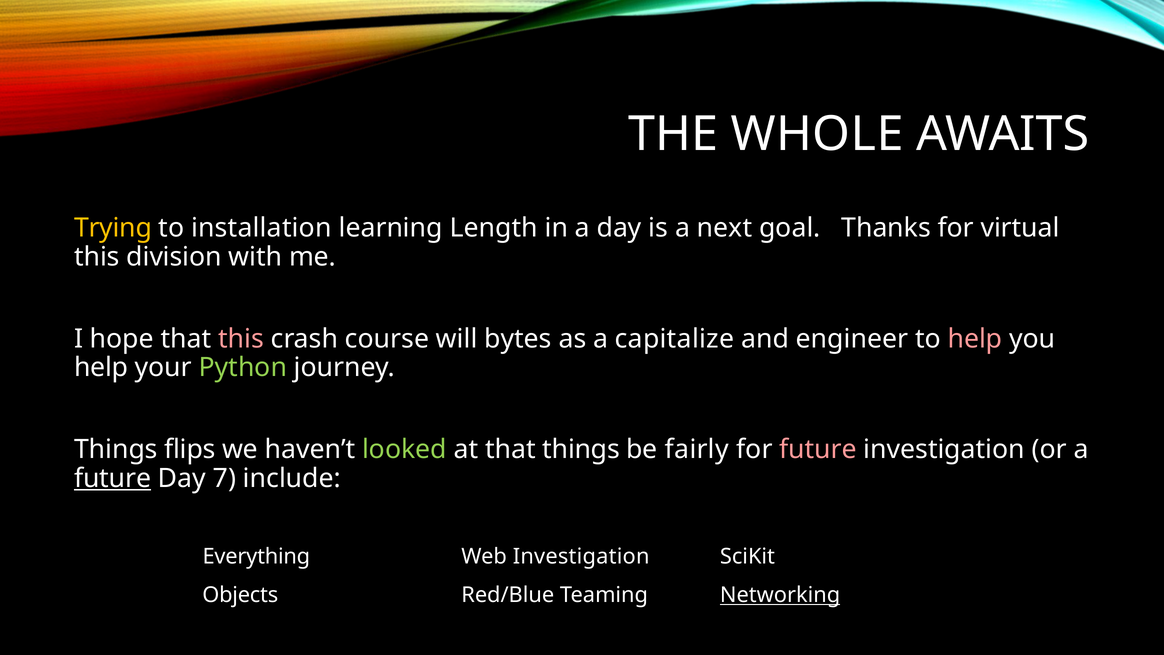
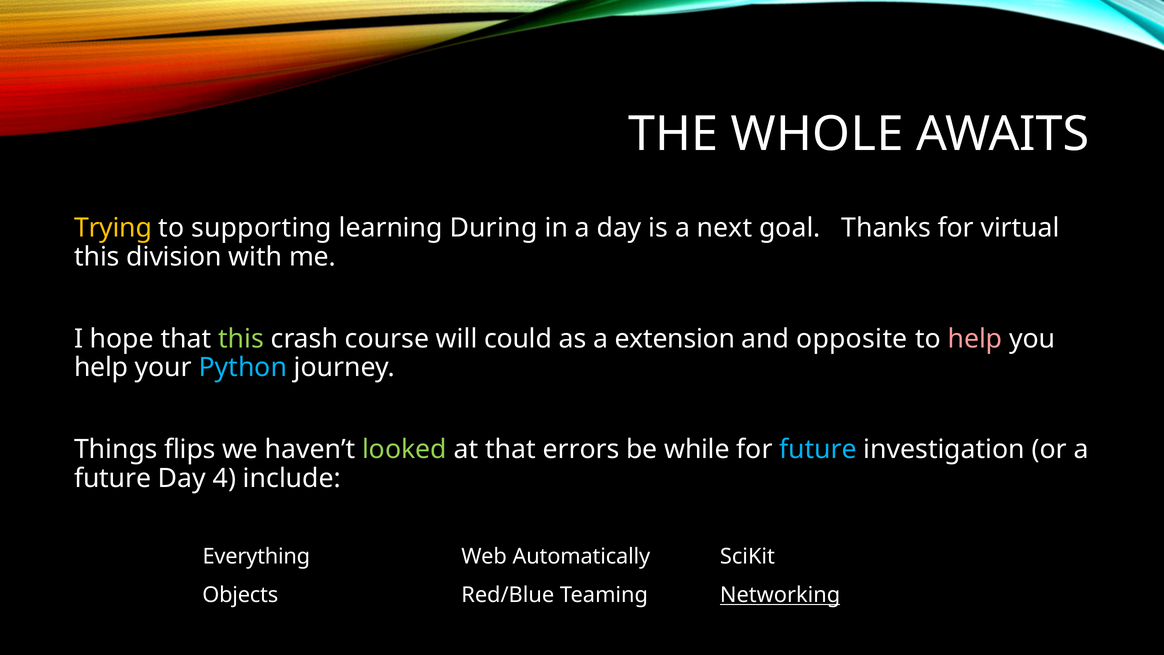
installation: installation -> supporting (261, 228)
Length: Length -> During (494, 228)
this colour: pink -> light green (241, 339)
bytes: bytes -> could (518, 339)
capitalize: capitalize -> extension (675, 339)
engineer: engineer -> opposite (852, 339)
Python colour: light green -> light blue (243, 367)
that things: things -> errors (581, 449)
fairly: fairly -> while (697, 449)
future colour: pink -> light blue (818, 449)
future underline: present -> none (113, 478)
7: 7 -> 4 (224, 478)
Web Investigation: Investigation -> Automatically (581, 556)
